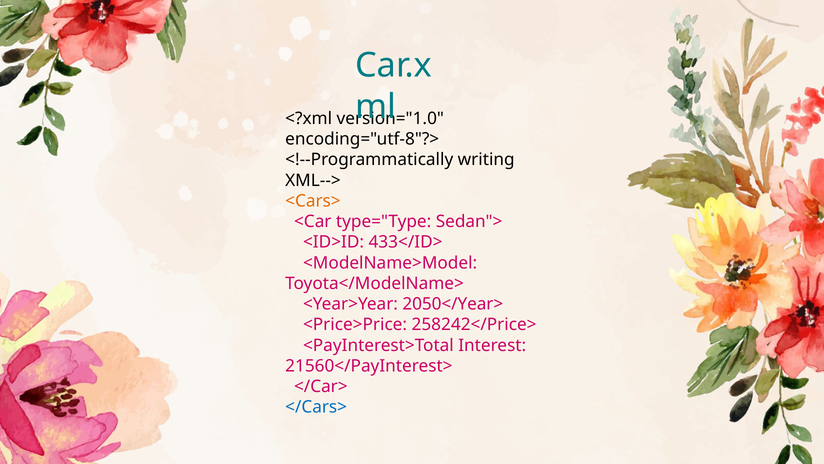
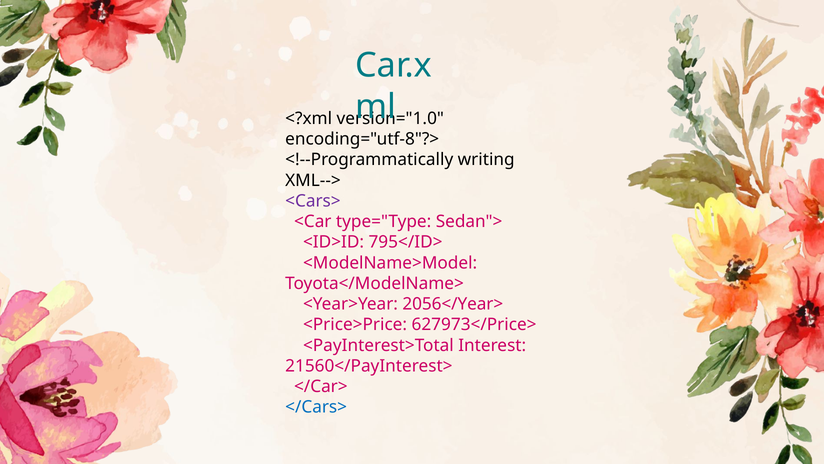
<Cars> colour: orange -> purple (313, 201)
433</ID>: 433</ID> -> 795</ID> (406, 242)
2050</Year>: 2050</Year> -> 2056</Year> (453, 304)
258242</Price>: 258242</Price> -> 627973</Price> (474, 324)
